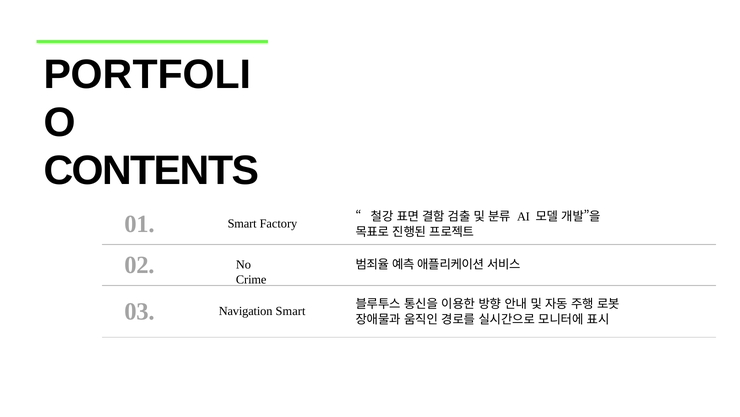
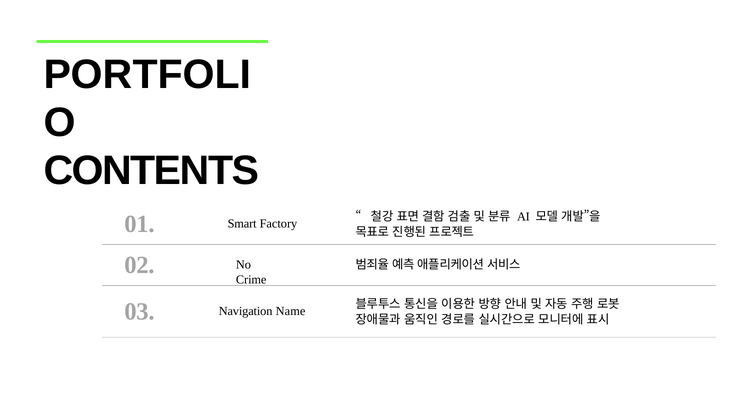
Navigation Smart: Smart -> Name (291, 311)
